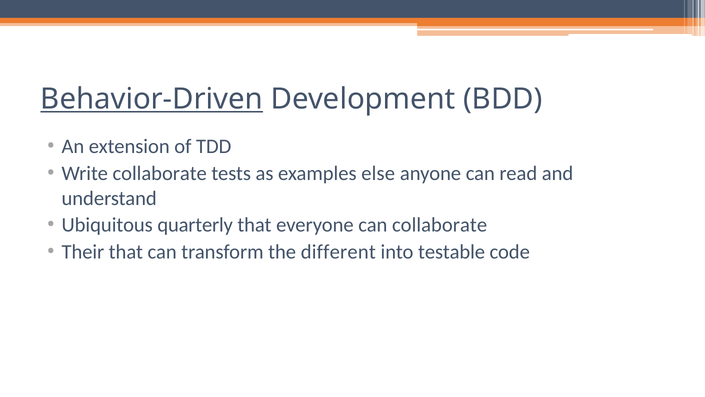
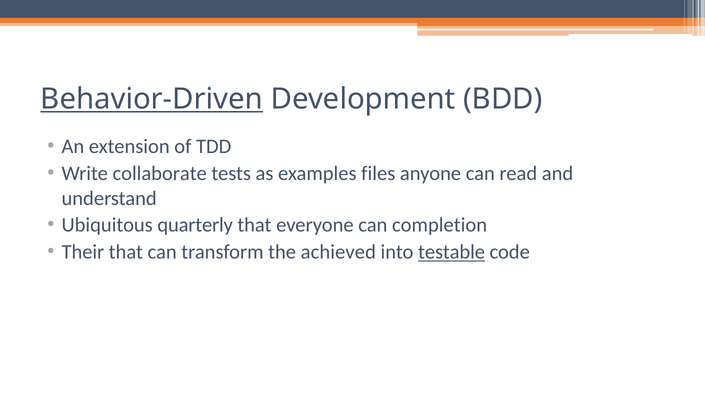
else: else -> files (378, 173)
can collaborate: collaborate -> completion (440, 225)
different: different -> achieved (338, 252)
testable underline: none -> present (452, 252)
